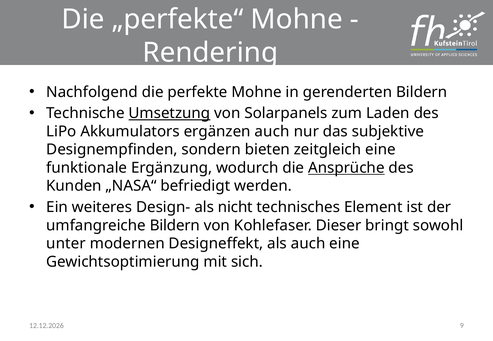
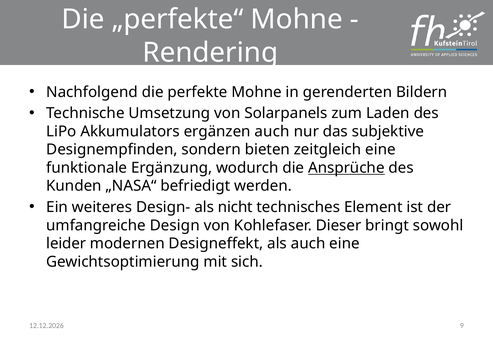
Umsetzung underline: present -> none (169, 113)
umfangreiche Bildern: Bildern -> Design (175, 226)
unter: unter -> leider (66, 244)
